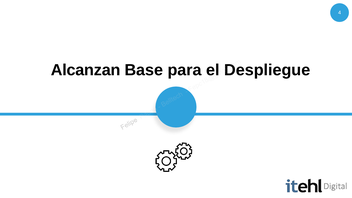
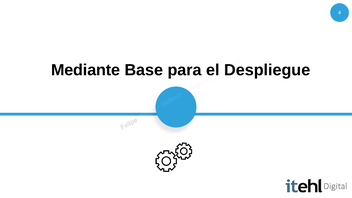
Alcanzan: Alcanzan -> Mediante (86, 70)
